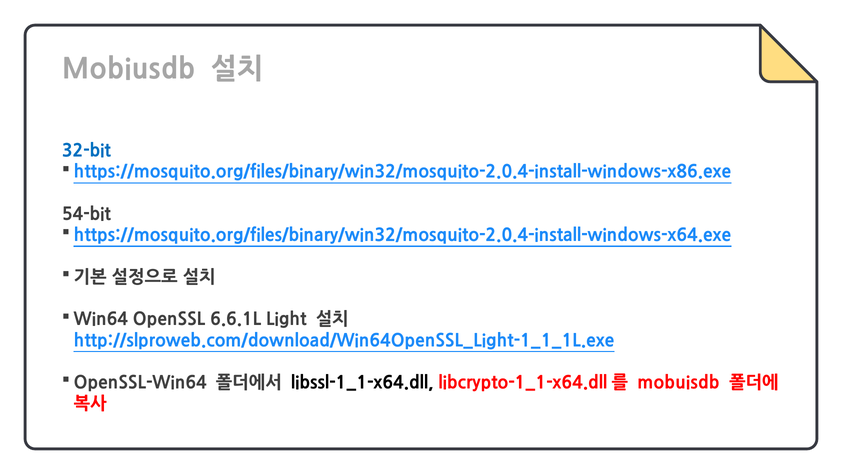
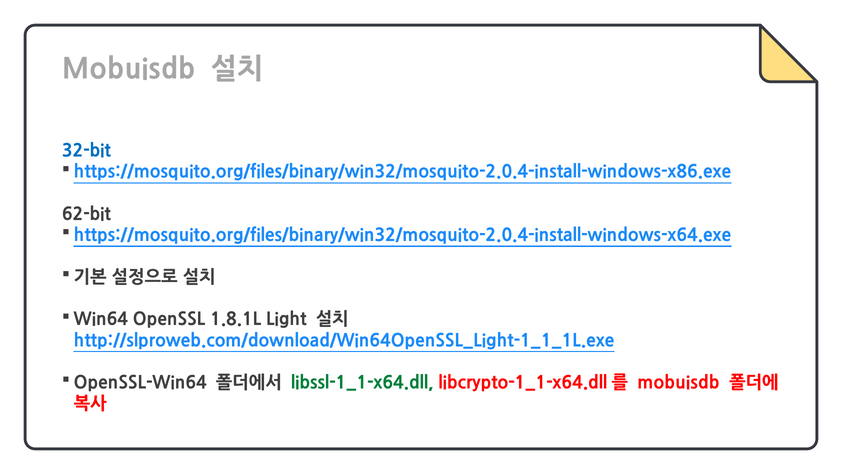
Mobiusdb: Mobiusdb -> Mobuisdb (129, 70)
54-bit: 54-bit -> 62-bit (86, 214)
6.6.1L: 6.6.1L -> 1.8.1L (236, 319)
libssl-1_1-x64.dll colour: black -> green (362, 383)
